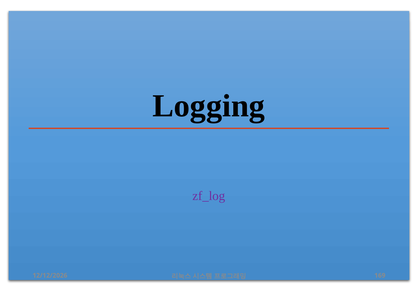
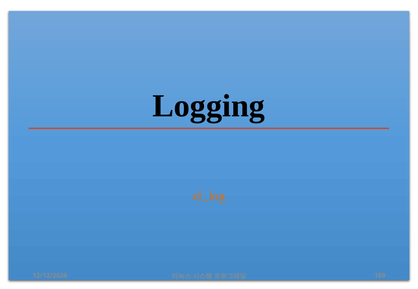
zf_log colour: purple -> orange (209, 196)
